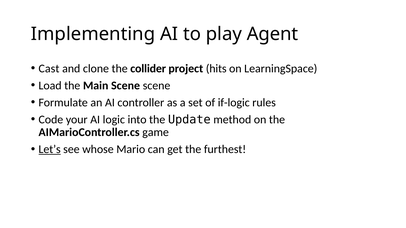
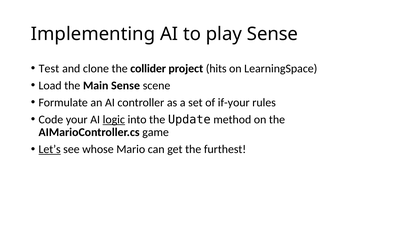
play Agent: Agent -> Sense (272, 34)
Cast: Cast -> Test (49, 69)
Main Scene: Scene -> Sense (126, 86)
if-logic: if-logic -> if-your (234, 103)
logic underline: none -> present (114, 120)
